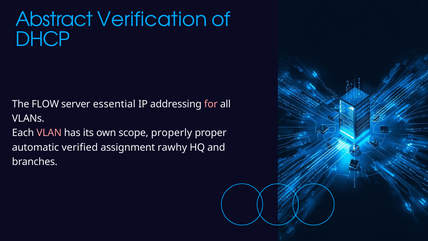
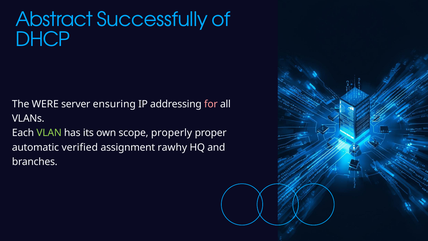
Verification: Verification -> Successfully (152, 19)
FLOW: FLOW -> WERE (45, 104)
essential: essential -> ensuring (114, 104)
VLAN colour: pink -> light green (49, 133)
